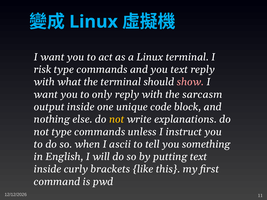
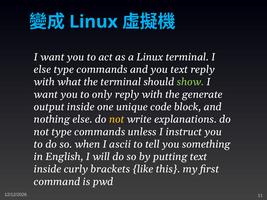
risk: risk -> else (42, 70)
show colour: pink -> light green (190, 82)
sarcasm: sarcasm -> generate (202, 95)
